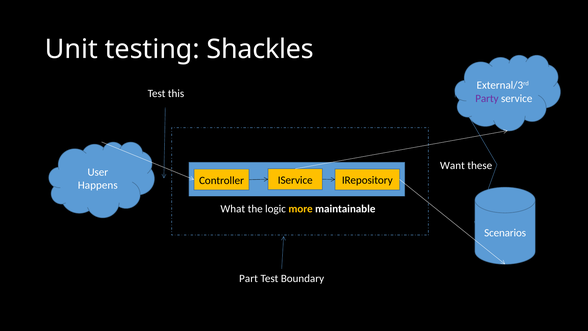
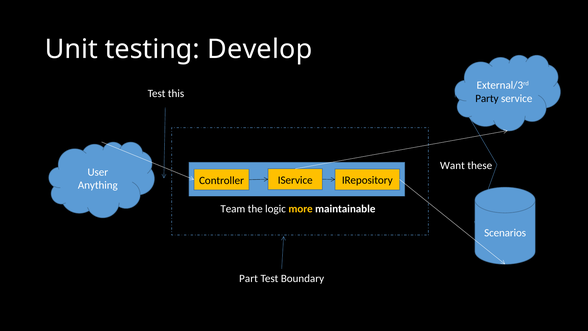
Shackles: Shackles -> Develop (260, 49)
Party colour: purple -> black (487, 98)
Happens: Happens -> Anything (98, 185)
What: What -> Team (233, 209)
